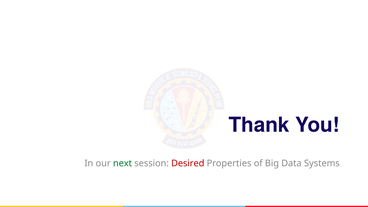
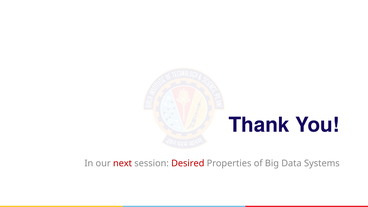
next colour: green -> red (123, 163)
